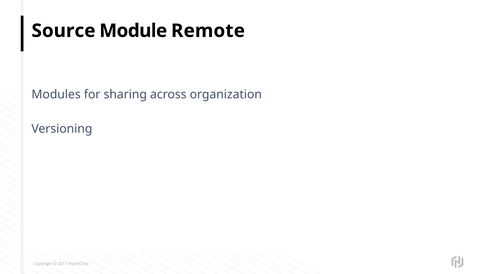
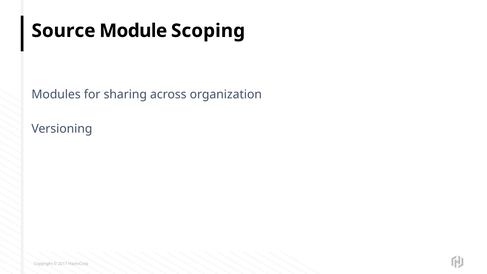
Remote: Remote -> Scoping (208, 31)
